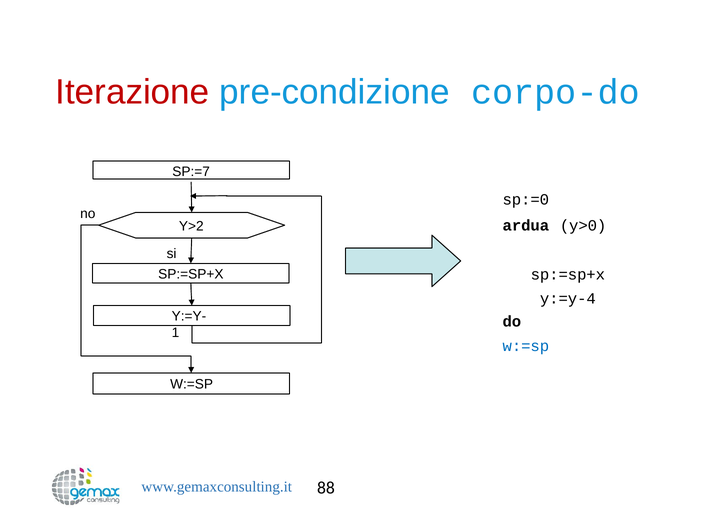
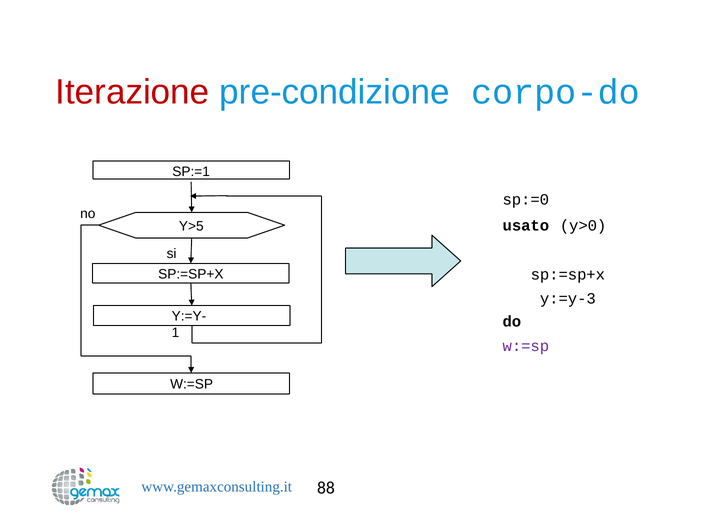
SP:=7: SP:=7 -> SP:=1 (191, 172)
ardua: ardua -> usato (526, 225)
Y>2: Y>2 -> Y>5 (191, 226)
y:=y-4: y:=y-4 -> y:=y-3 (568, 298)
w:=sp colour: blue -> purple (526, 345)
